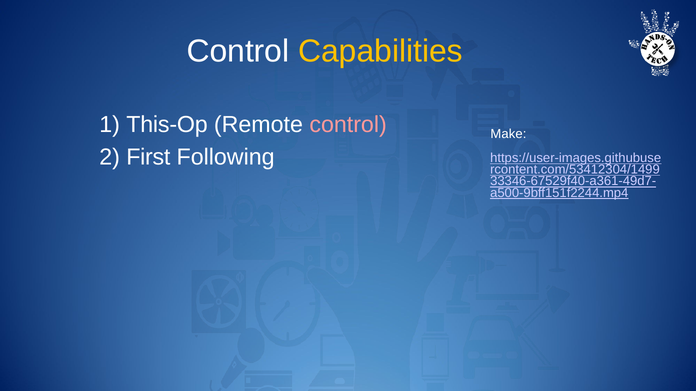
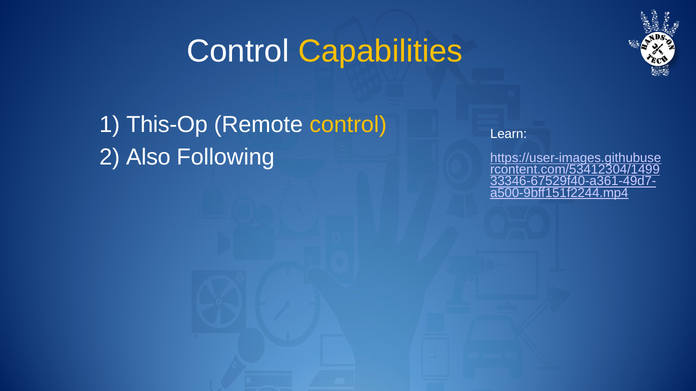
control colour: pink -> yellow (348, 125)
Make: Make -> Learn (509, 134)
First: First -> Also (148, 157)
